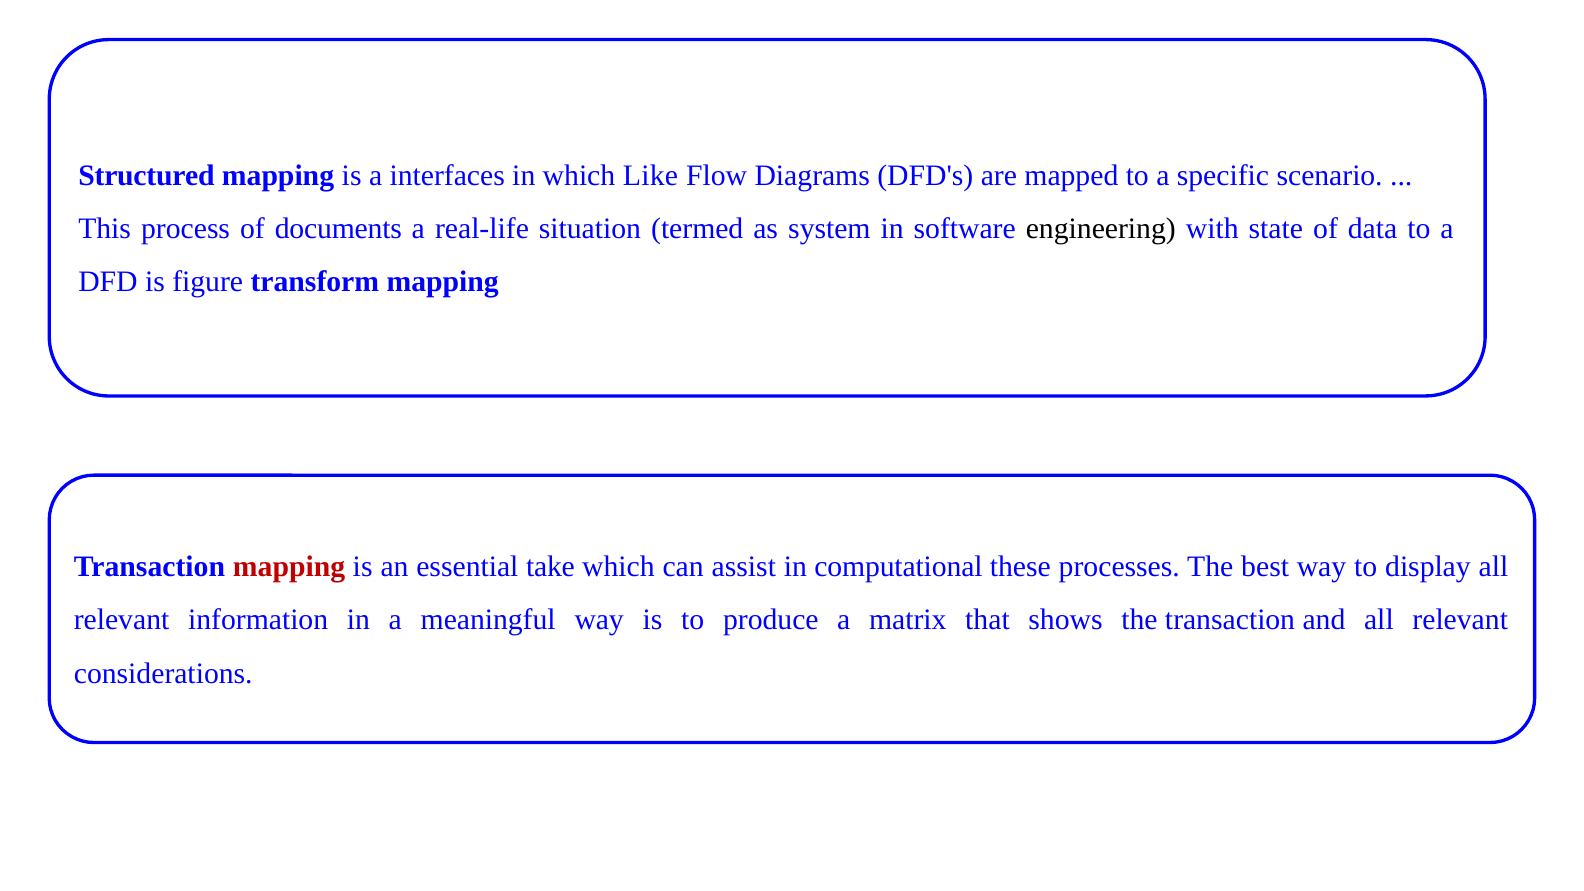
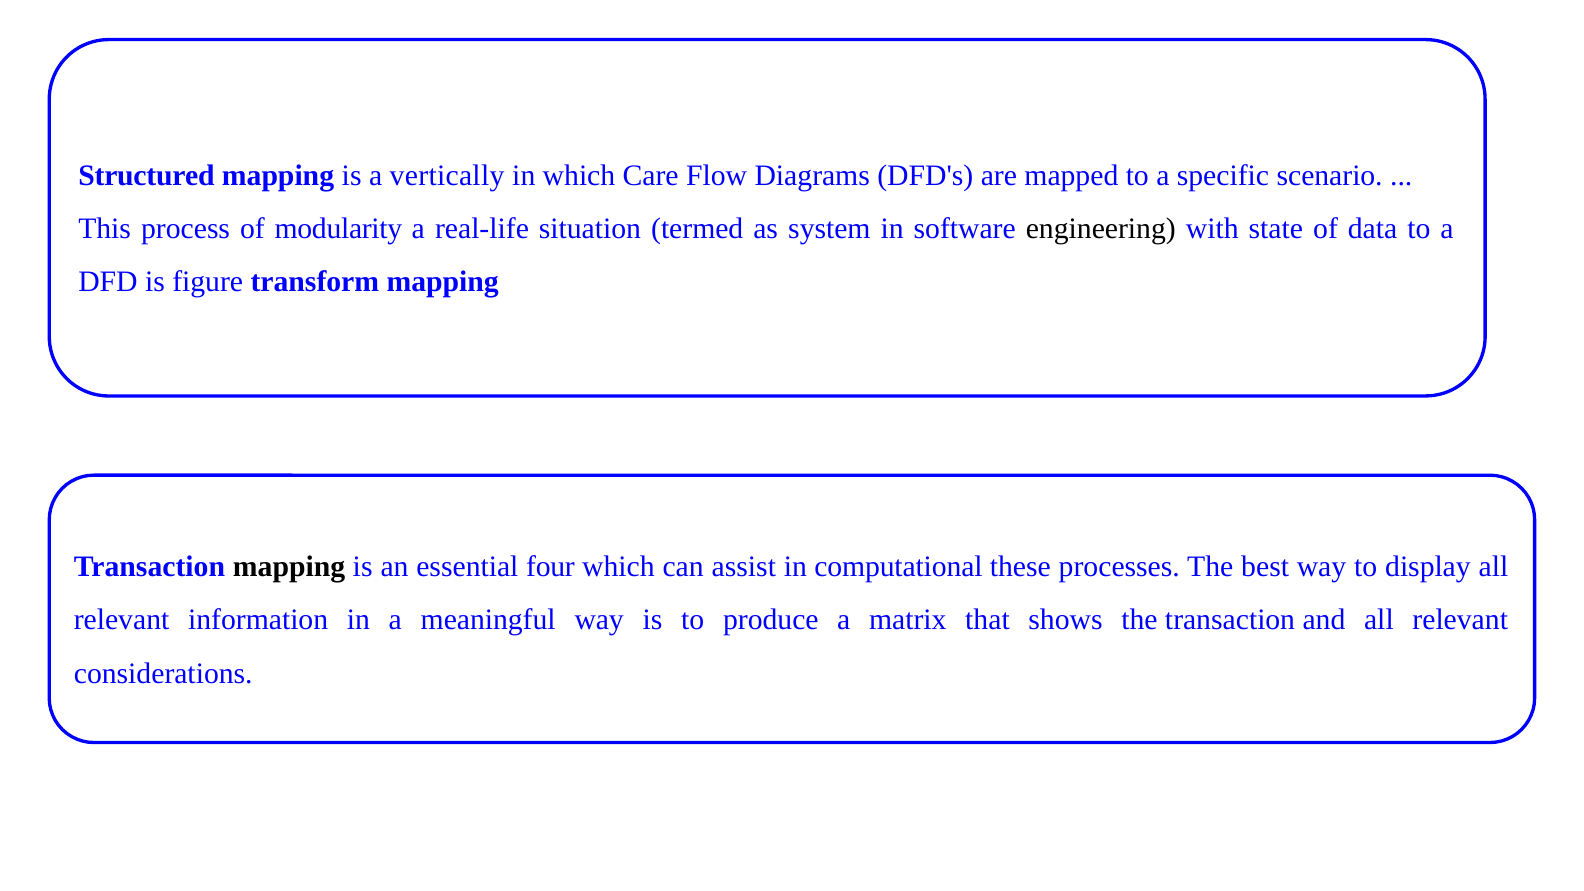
interfaces: interfaces -> vertically (447, 175)
Like: Like -> Care (651, 175)
documents: documents -> modularity (338, 229)
mapping colour: red -> black (289, 566)
take: take -> four (550, 566)
